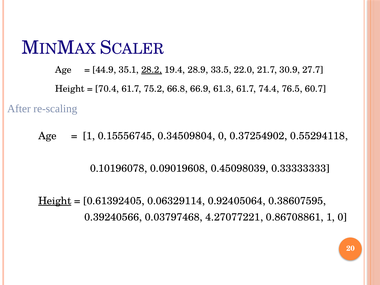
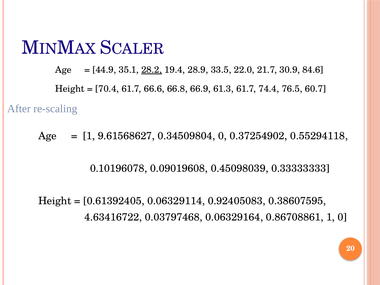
27.7: 27.7 -> 84.6 (313, 70)
75.2: 75.2 -> 66.6 (154, 89)
0.15556745: 0.15556745 -> 9.61568627 (126, 136)
Height underline: present -> none (55, 201)
0.92405064: 0.92405064 -> 0.92405083 (237, 201)
0.39240566: 0.39240566 -> 4.63416722 (113, 217)
4.27077221: 4.27077221 -> 0.06329164 (234, 217)
